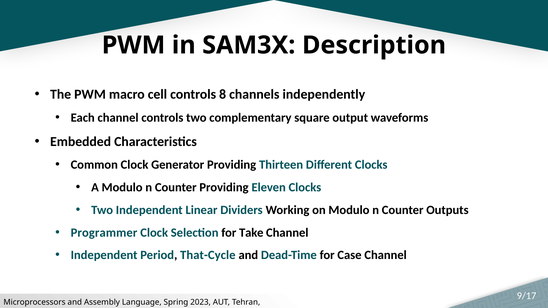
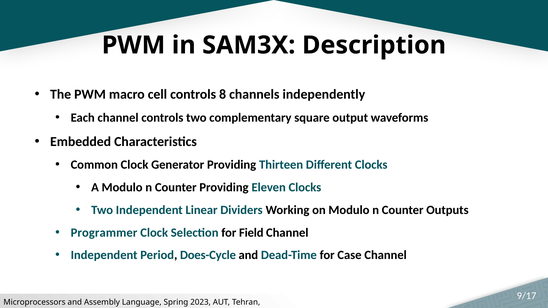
Take: Take -> Field (251, 233)
That-Cycle: That-Cycle -> Does-Cycle (208, 255)
